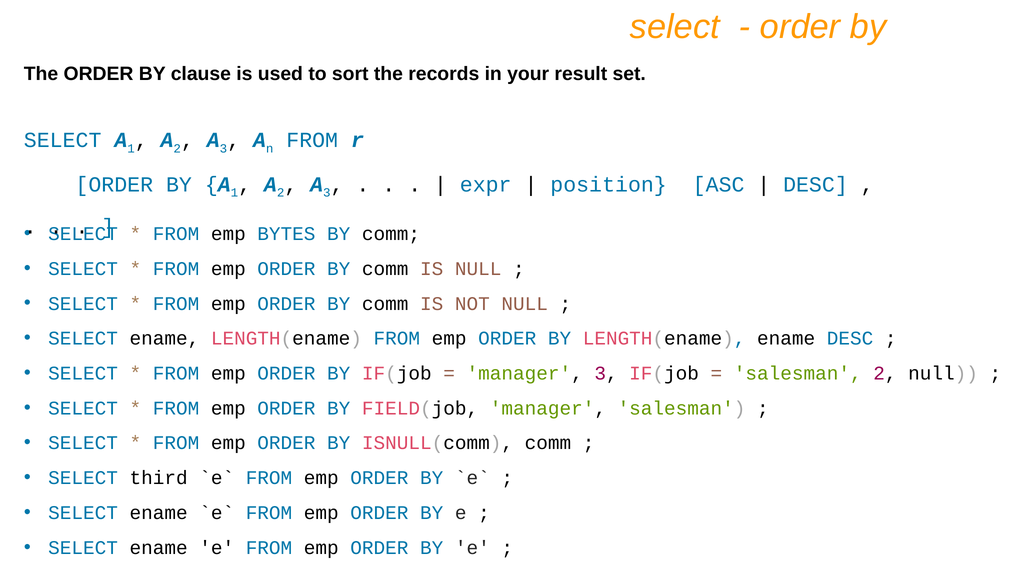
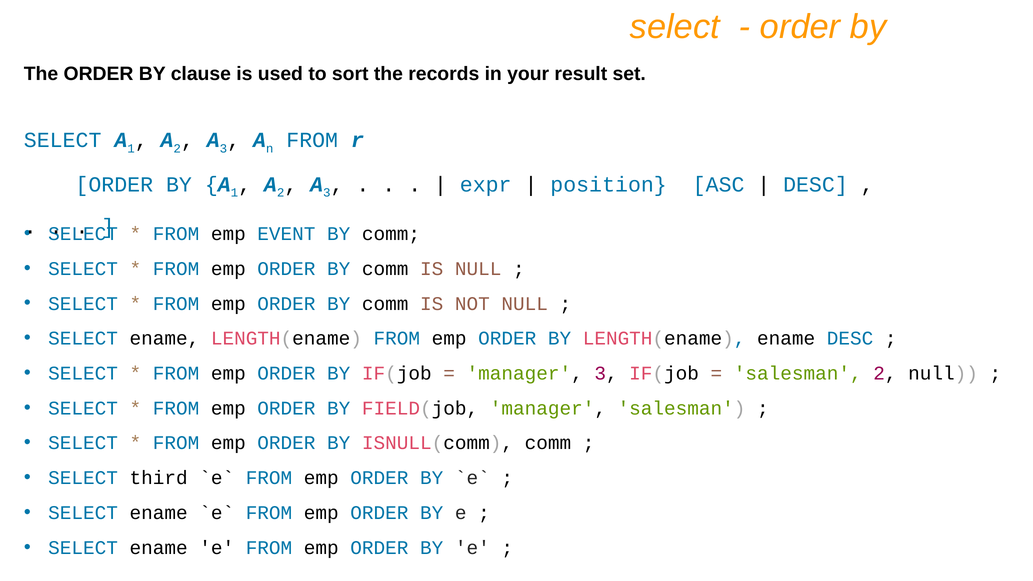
BYTES: BYTES -> EVENT (286, 234)
